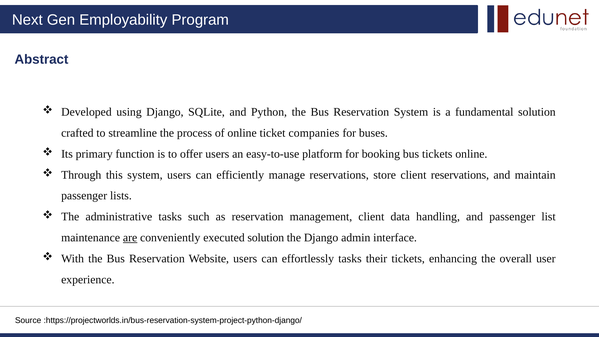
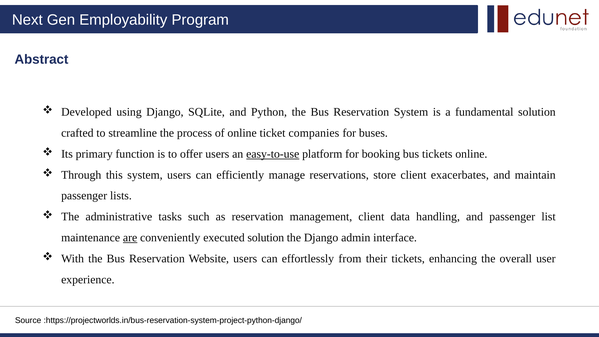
easy-to-use underline: none -> present (273, 154)
client reservations: reservations -> exacerbates (460, 175)
effortlessly tasks: tasks -> from (350, 259)
